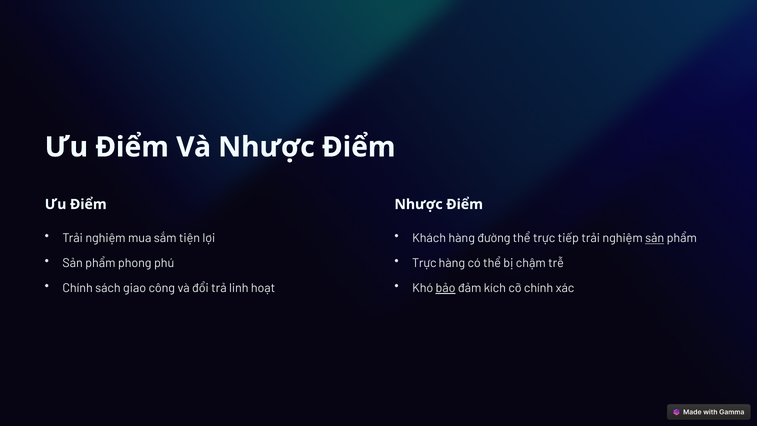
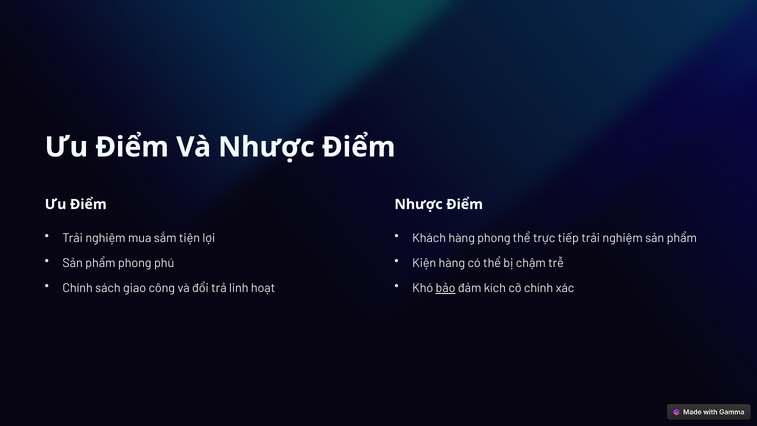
hàng đường: đường -> phong (494, 238)
sản underline: present -> none (655, 238)
Trực: Trực -> Kiện (424, 263)
